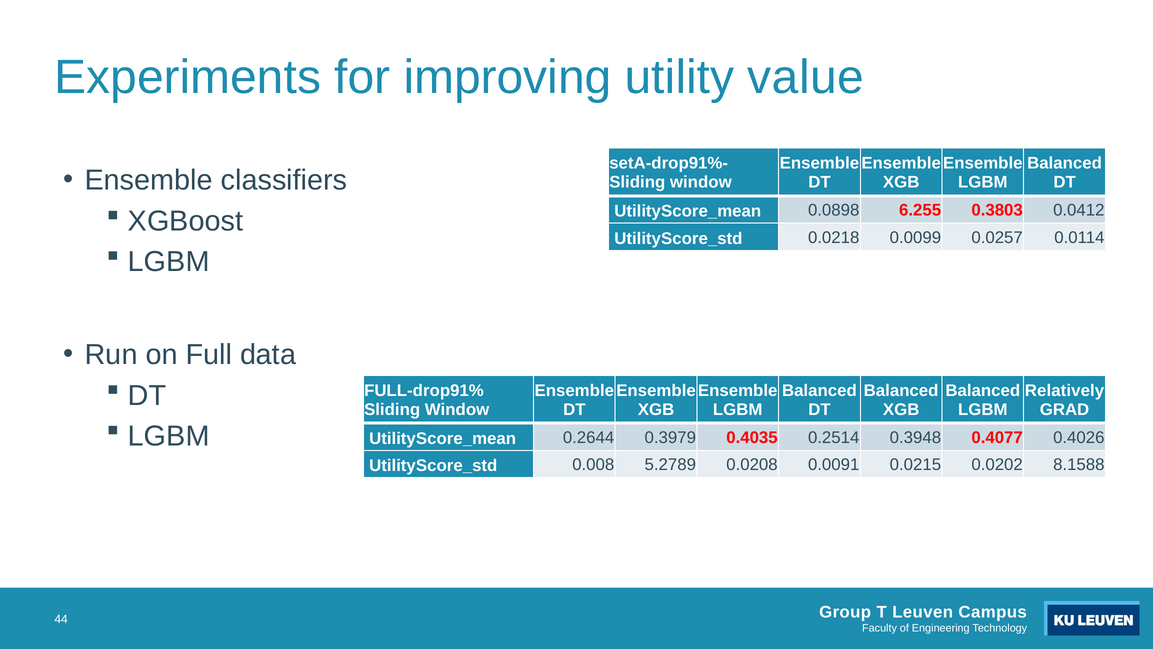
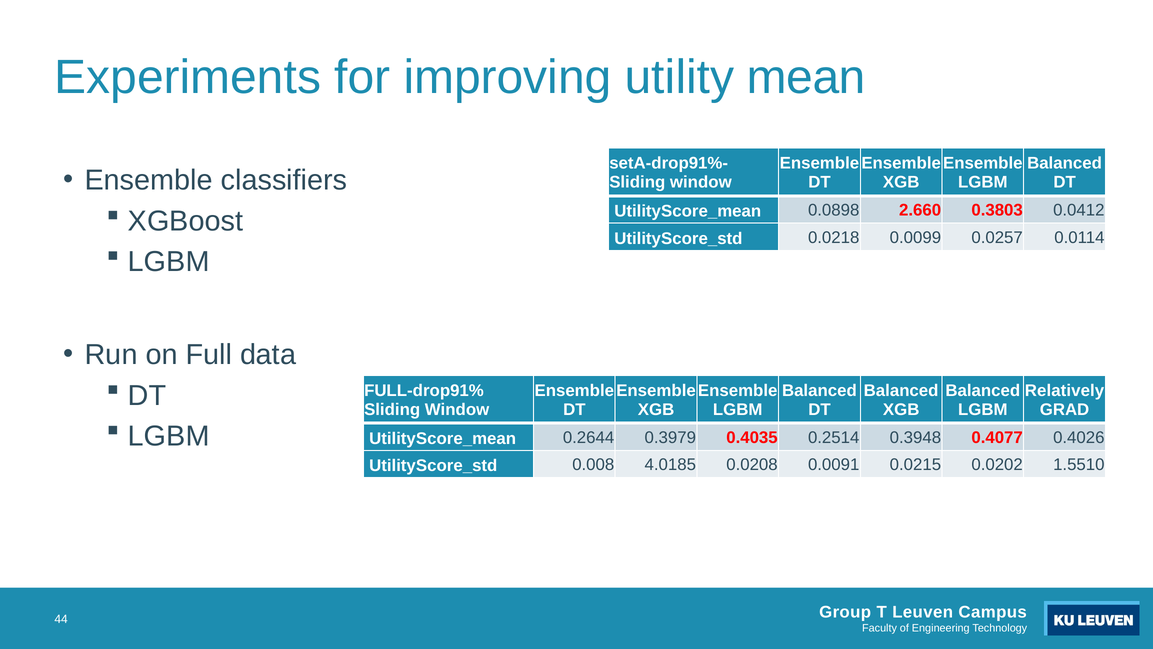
value: value -> mean (806, 77)
6.255: 6.255 -> 2.660 (920, 210)
5.2789: 5.2789 -> 4.0185 (670, 464)
8.1588: 8.1588 -> 1.5510 (1079, 464)
